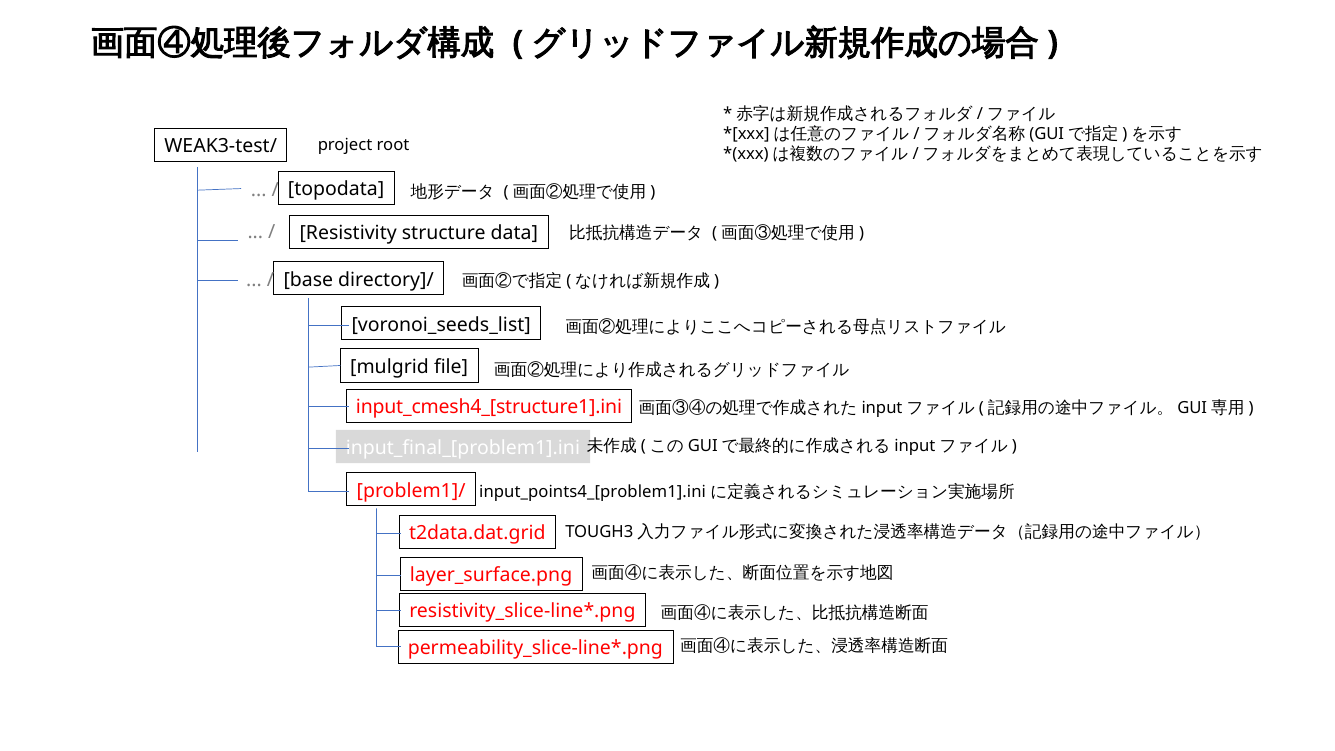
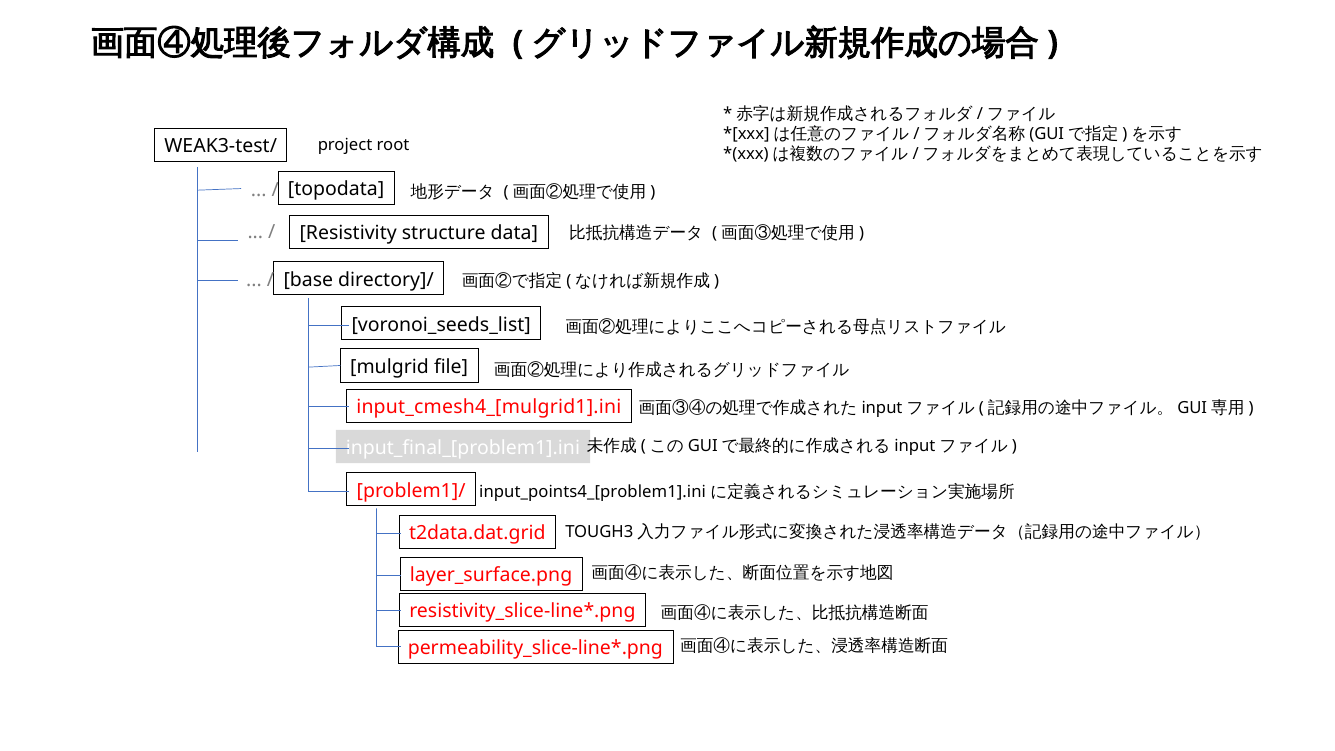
input_cmesh4_[structure1].ini: input_cmesh4_[structure1].ini -> input_cmesh4_[mulgrid1].ini (489, 407)
